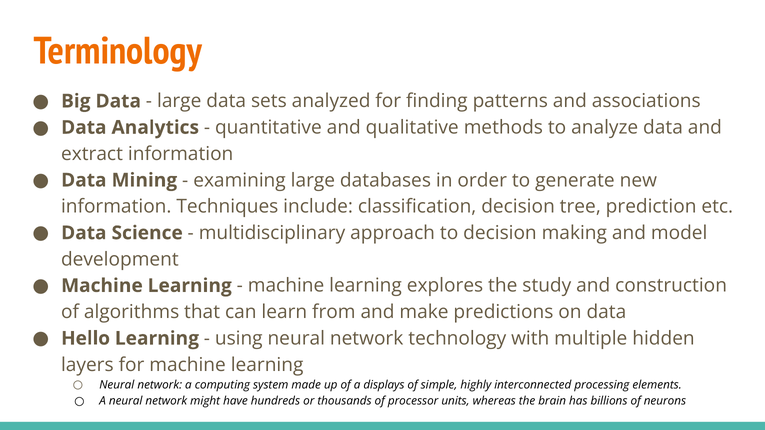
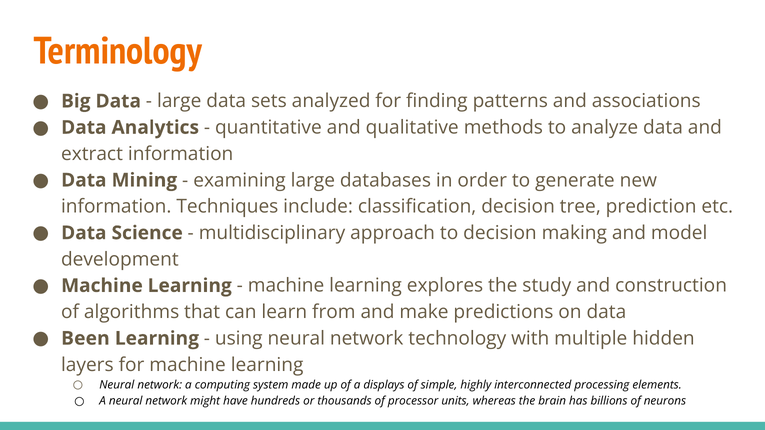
Hello: Hello -> Been (85, 339)
